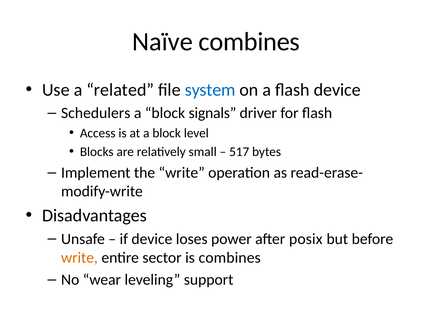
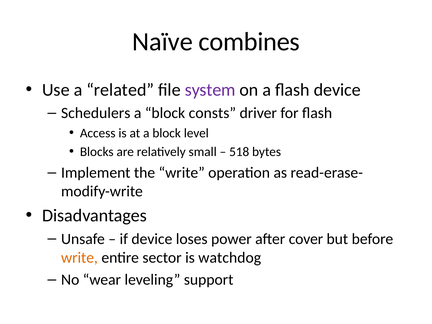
system colour: blue -> purple (210, 90)
signals: signals -> consts (212, 113)
517: 517 -> 518 (239, 152)
posix: posix -> cover (306, 239)
is combines: combines -> watchdog (230, 258)
